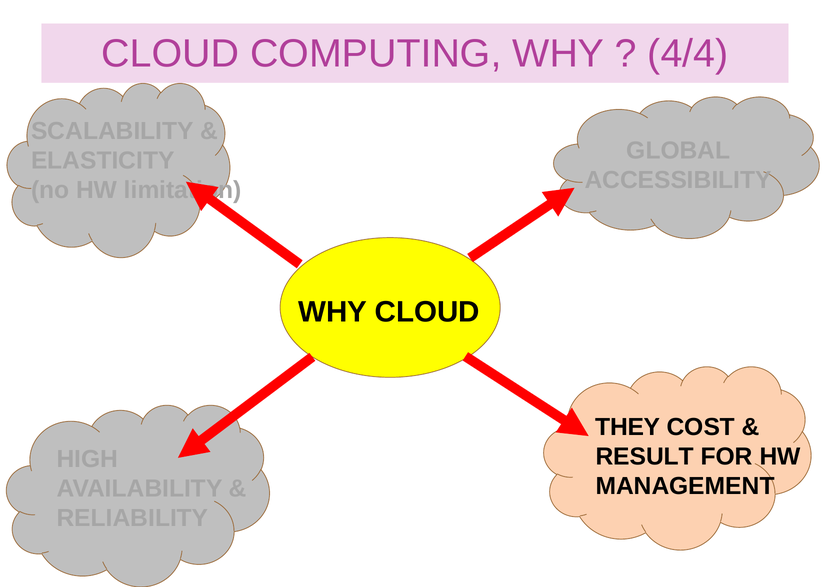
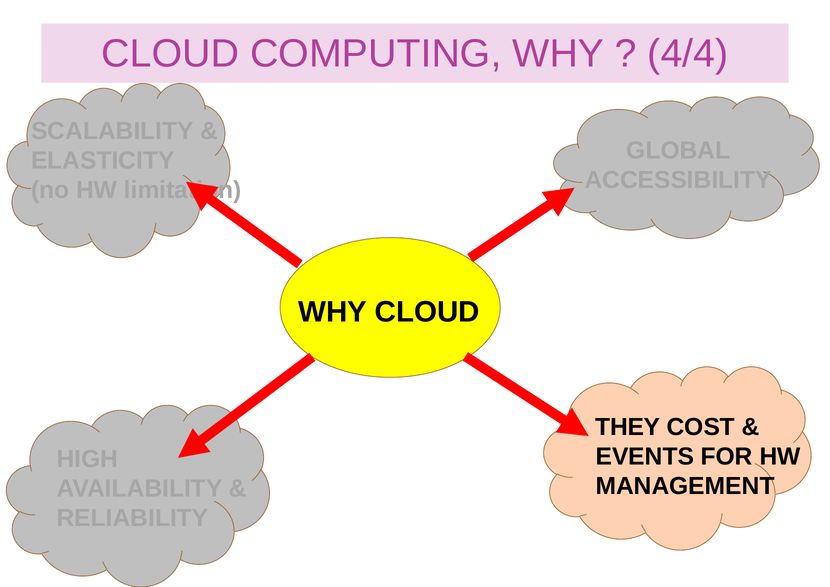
RESULT: RESULT -> EVENTS (645, 457)
